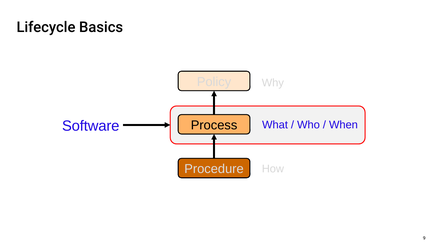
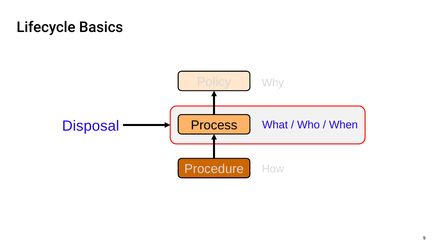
Software: Software -> Disposal (91, 126)
